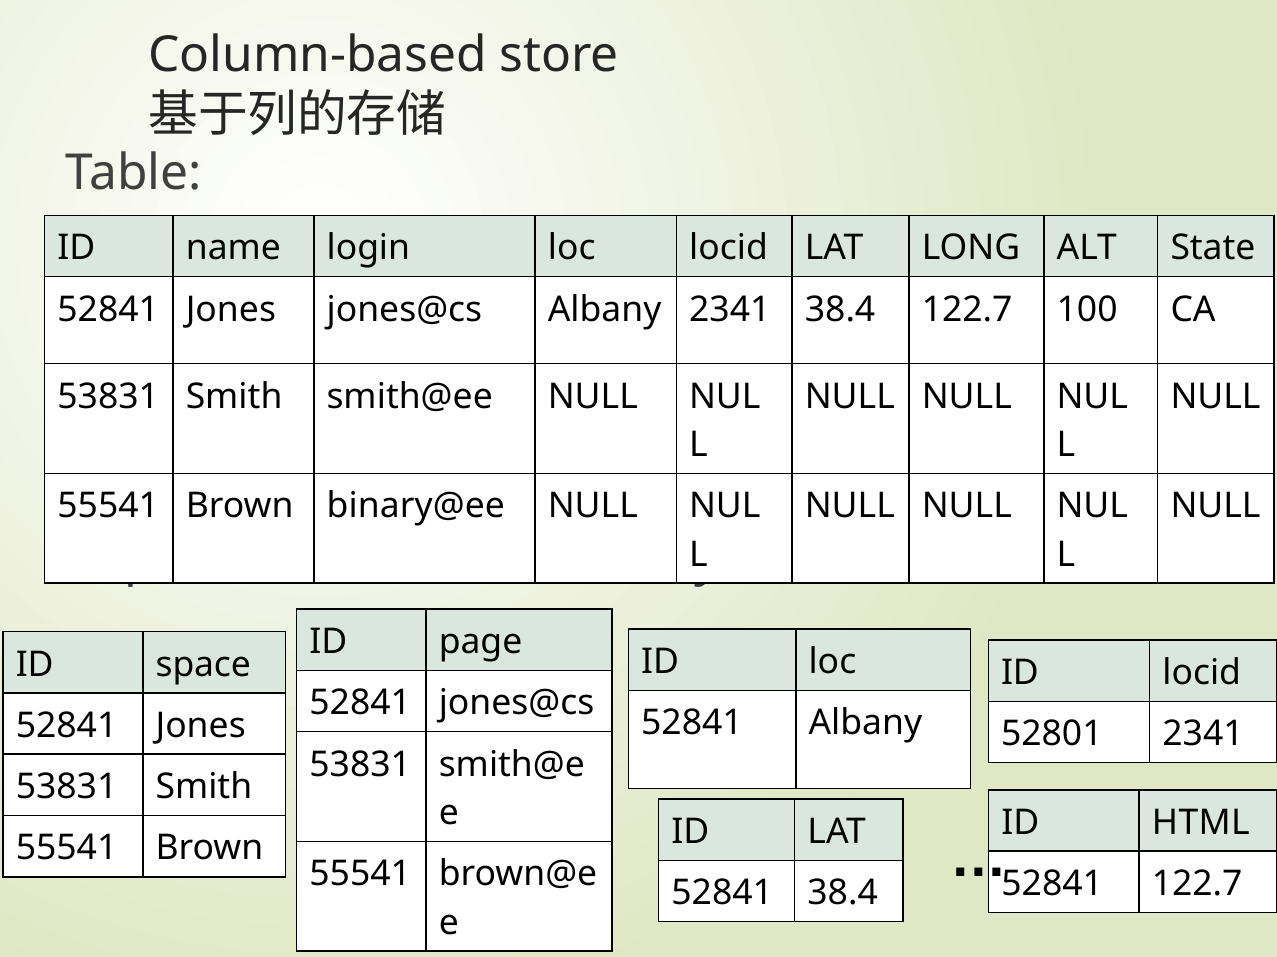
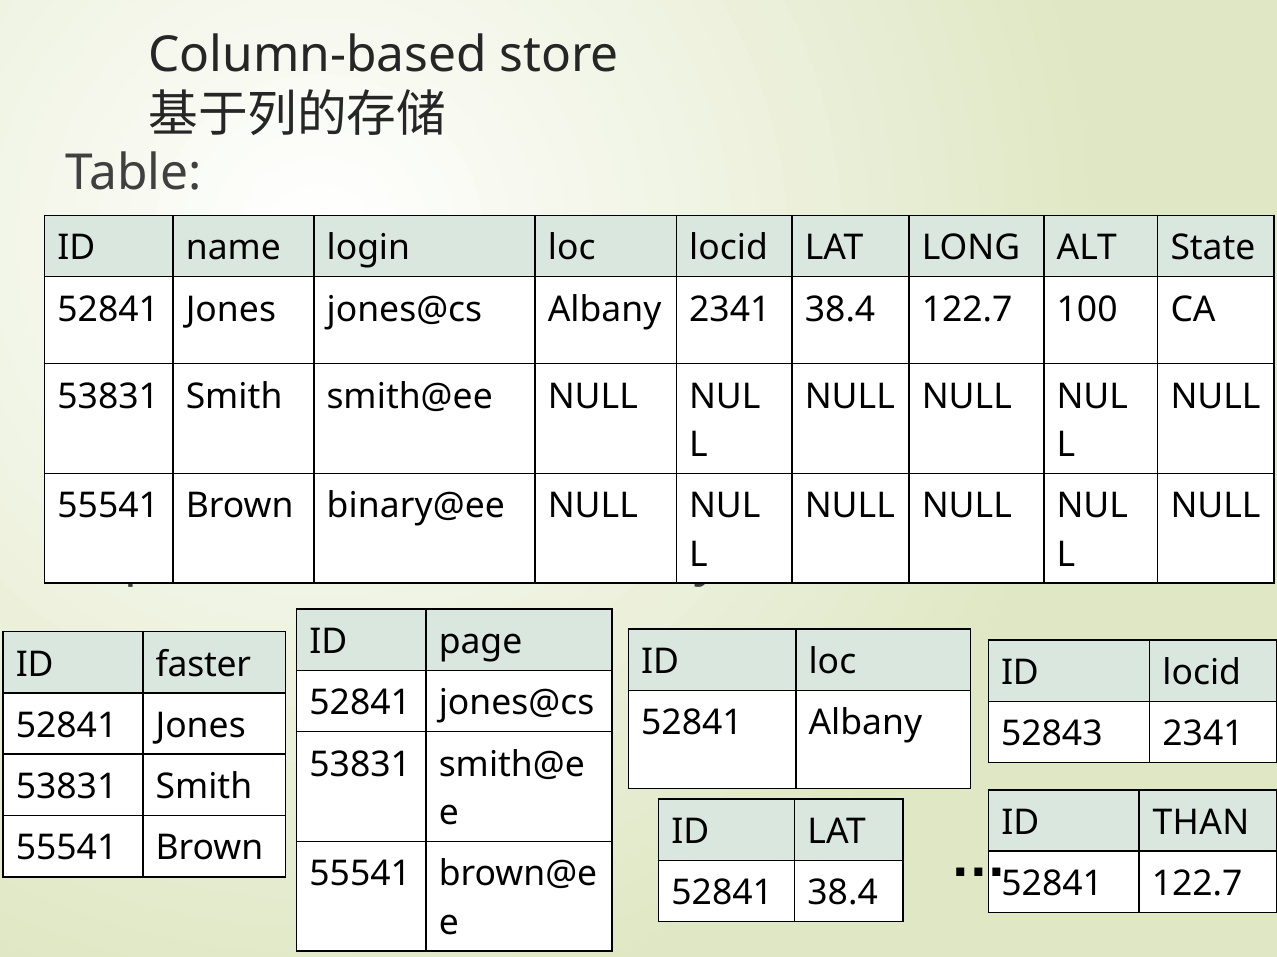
space: space -> faster (203, 665)
52801: 52801 -> 52843 (1052, 735)
HTML: HTML -> THAN (1201, 823)
